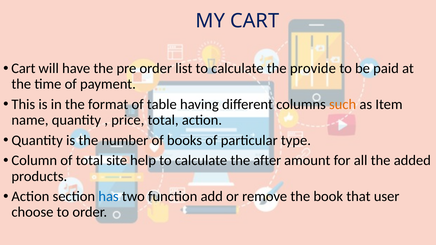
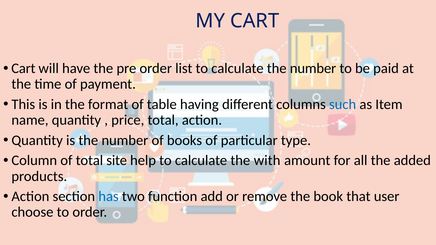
calculate the provide: provide -> number (313, 69)
such colour: orange -> blue (343, 104)
after: after -> with (267, 161)
